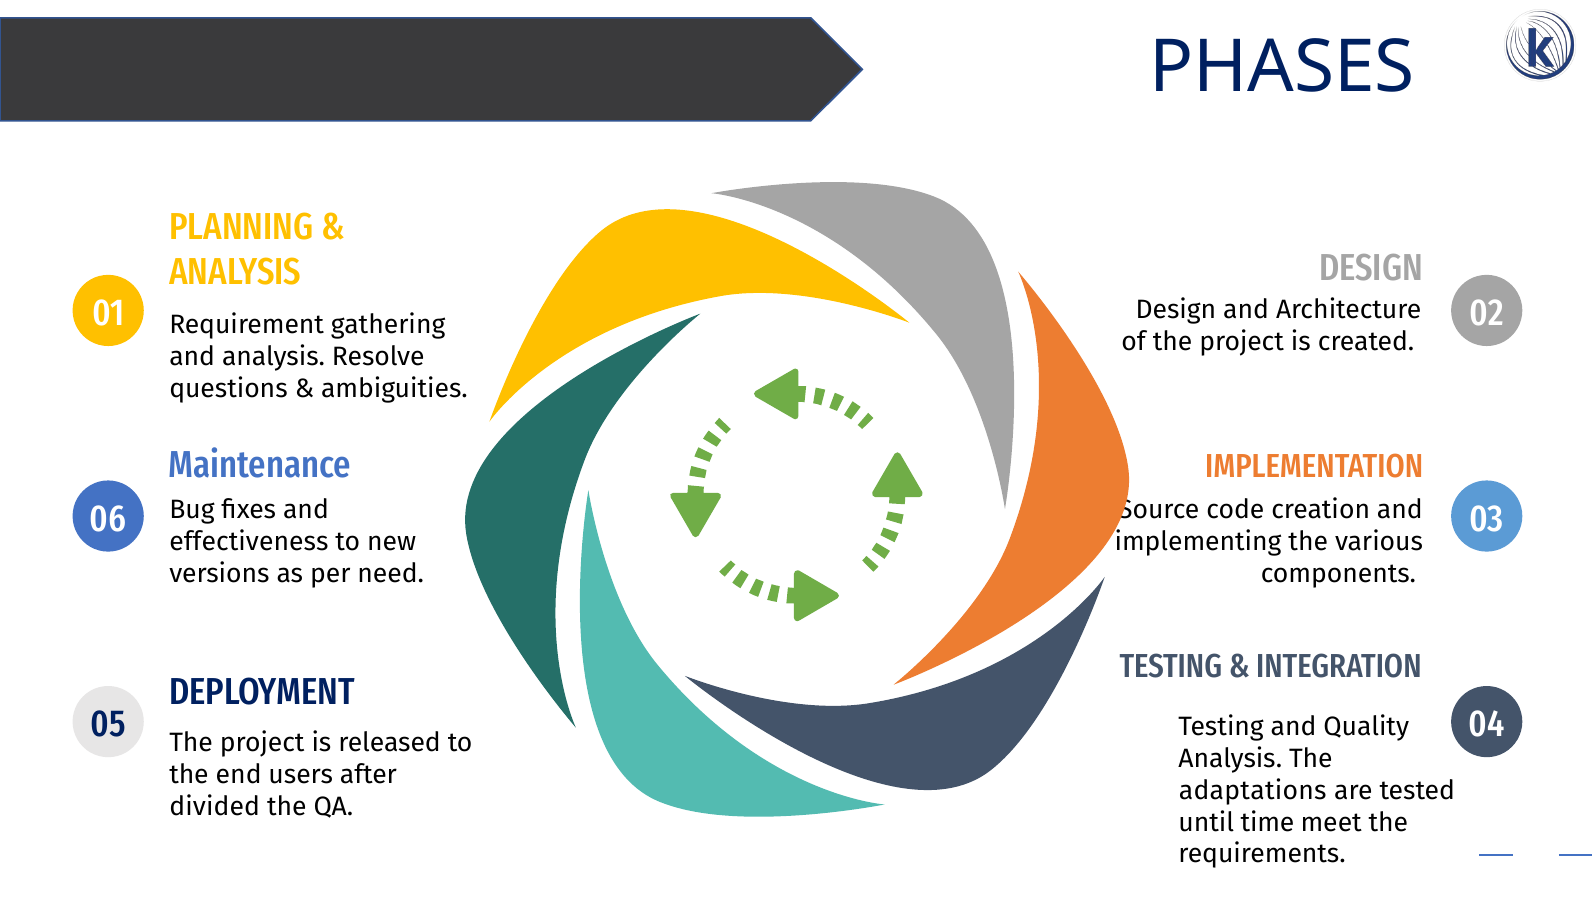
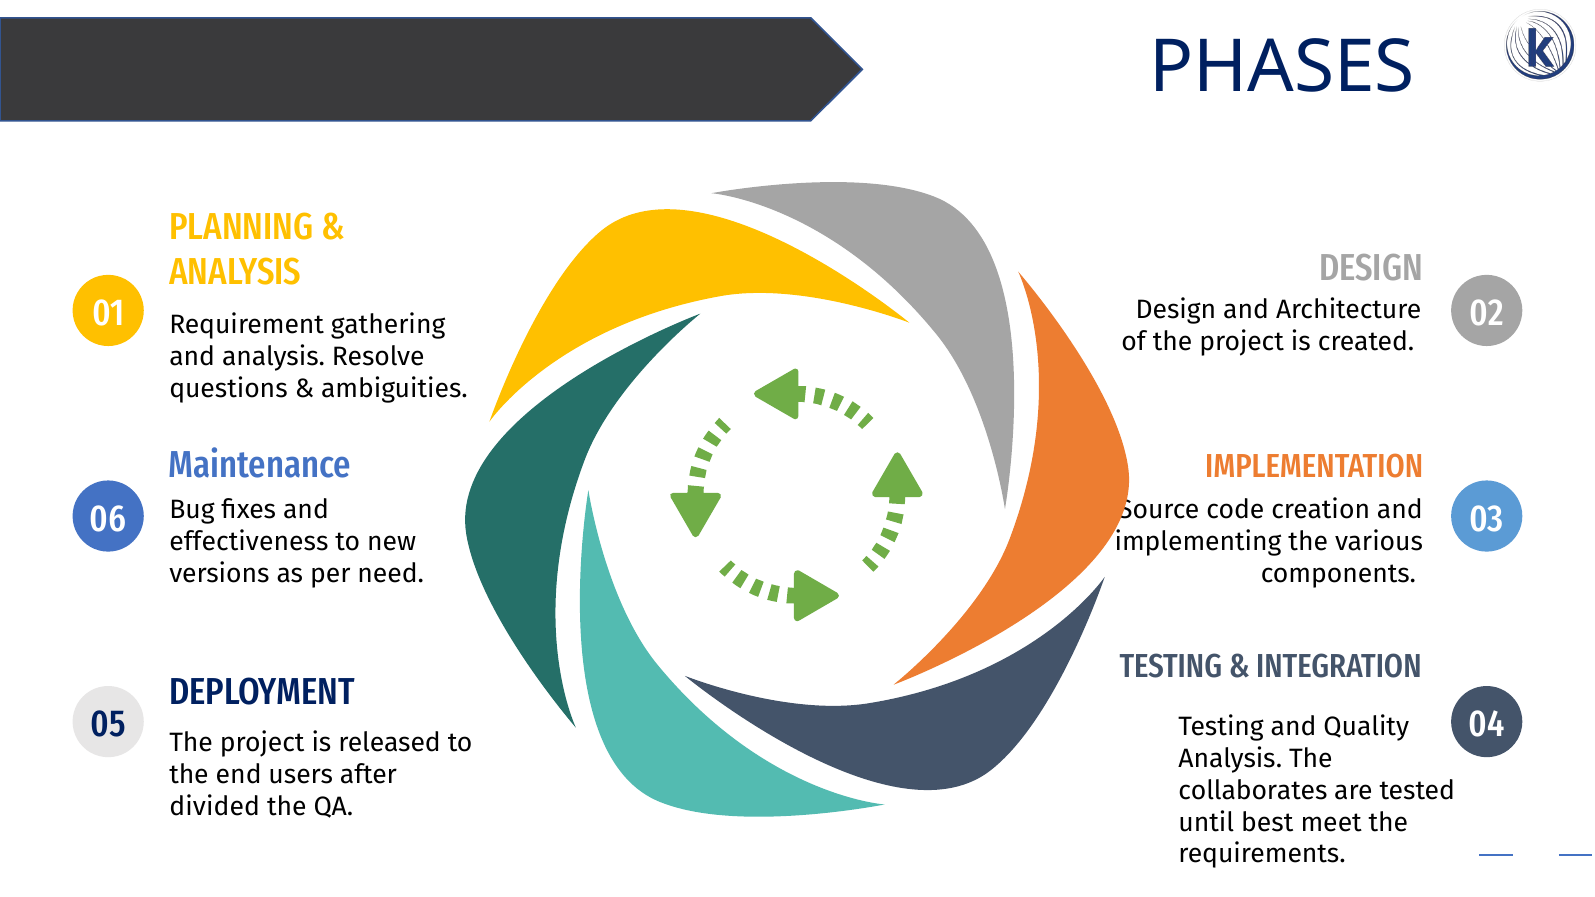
adaptations: adaptations -> collaborates (1253, 791)
time: time -> best (1267, 822)
